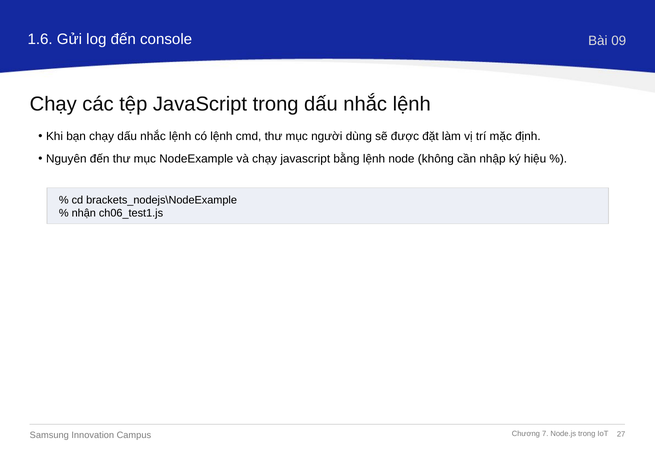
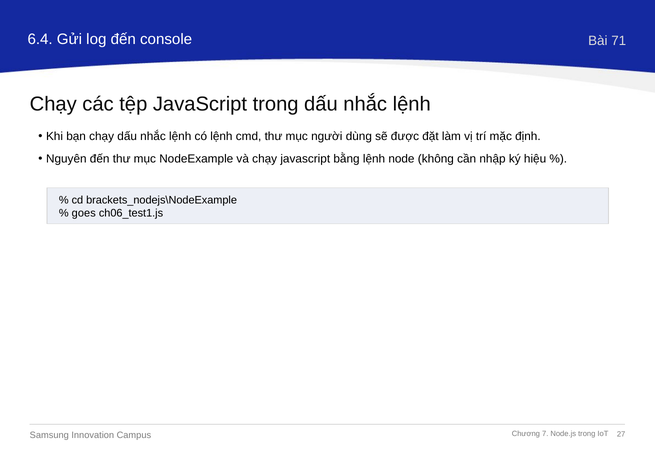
1.6: 1.6 -> 6.4 (40, 40)
09: 09 -> 71 (619, 41)
nhận: nhận -> goes (84, 213)
